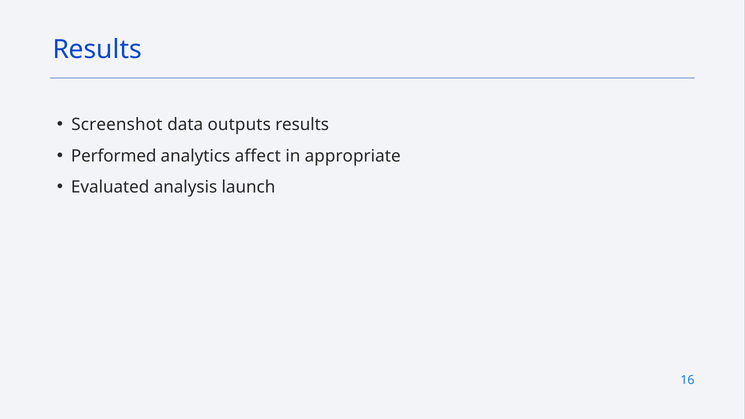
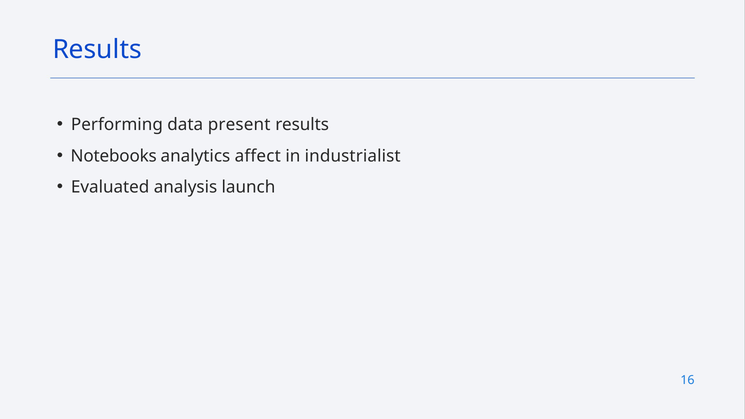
Screenshot: Screenshot -> Performing (117, 125)
outputs: outputs -> present (239, 125)
Performed: Performed -> Notebooks (114, 156)
appropriate: appropriate -> industrialist (353, 156)
